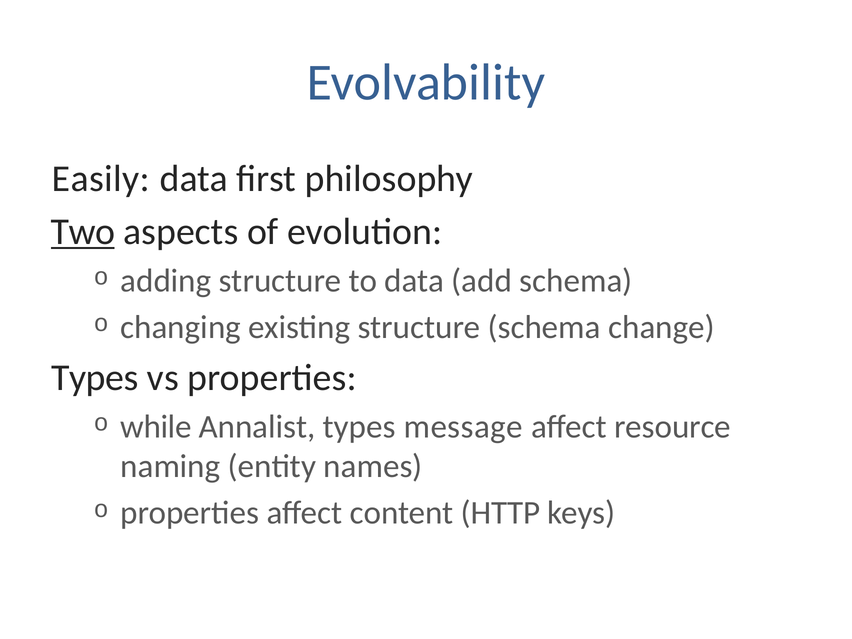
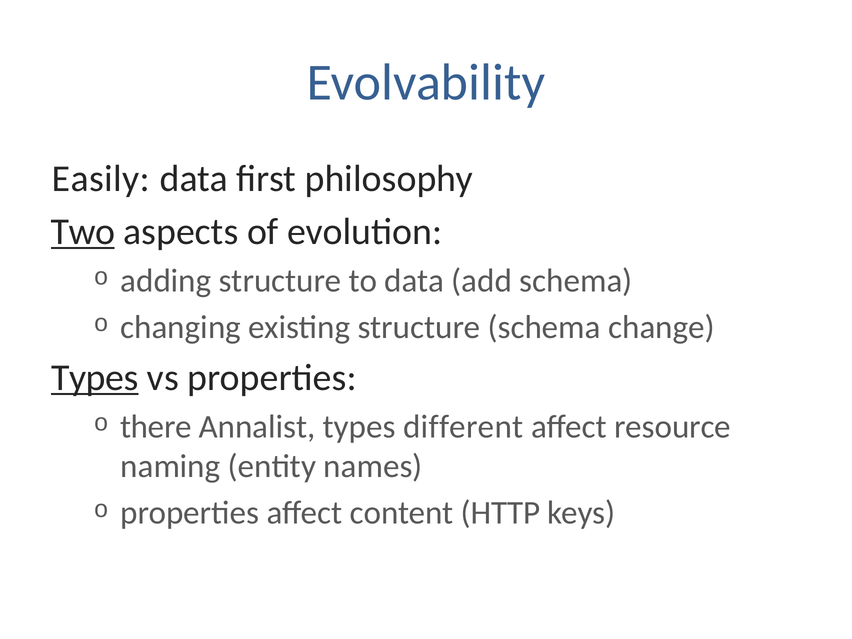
Types underline: none -> present (95, 378)
while: while -> there (156, 427)
message: message -> different (463, 427)
